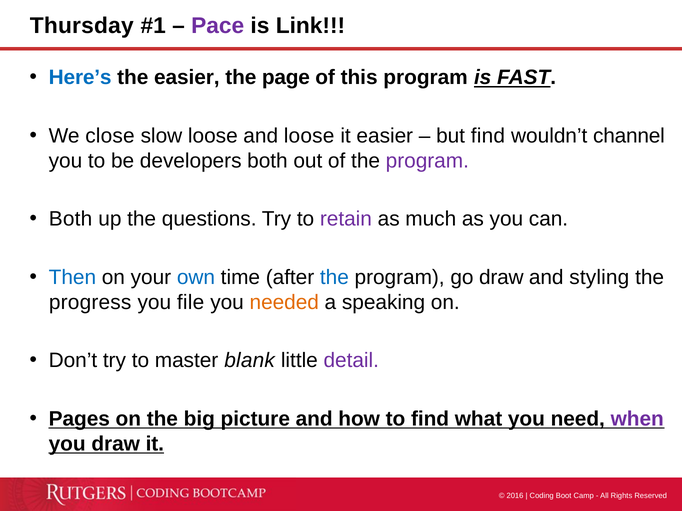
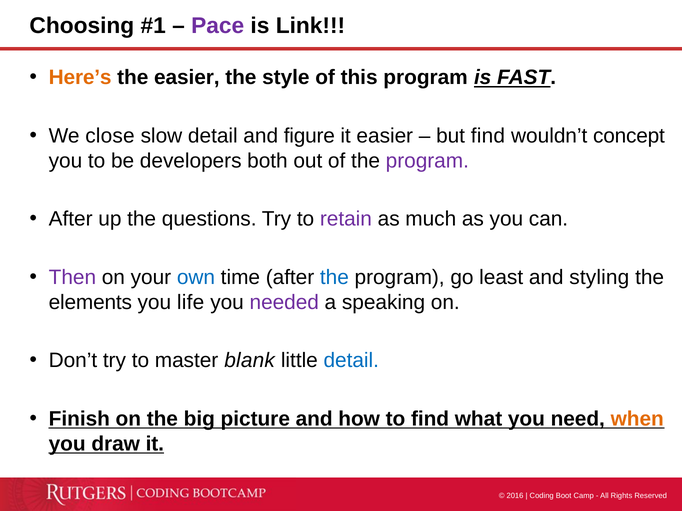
Thursday: Thursday -> Choosing (82, 26)
Here’s colour: blue -> orange (80, 78)
page: page -> style (286, 78)
slow loose: loose -> detail (213, 136)
and loose: loose -> figure (309, 136)
channel: channel -> concept (629, 136)
Both: Both -> After (71, 219)
Then colour: blue -> purple (72, 278)
go draw: draw -> least (501, 278)
progress: progress -> elements (90, 303)
file: file -> life (191, 303)
needed colour: orange -> purple (284, 303)
detail colour: purple -> blue (351, 361)
Pages: Pages -> Finish (79, 419)
when colour: purple -> orange (637, 419)
